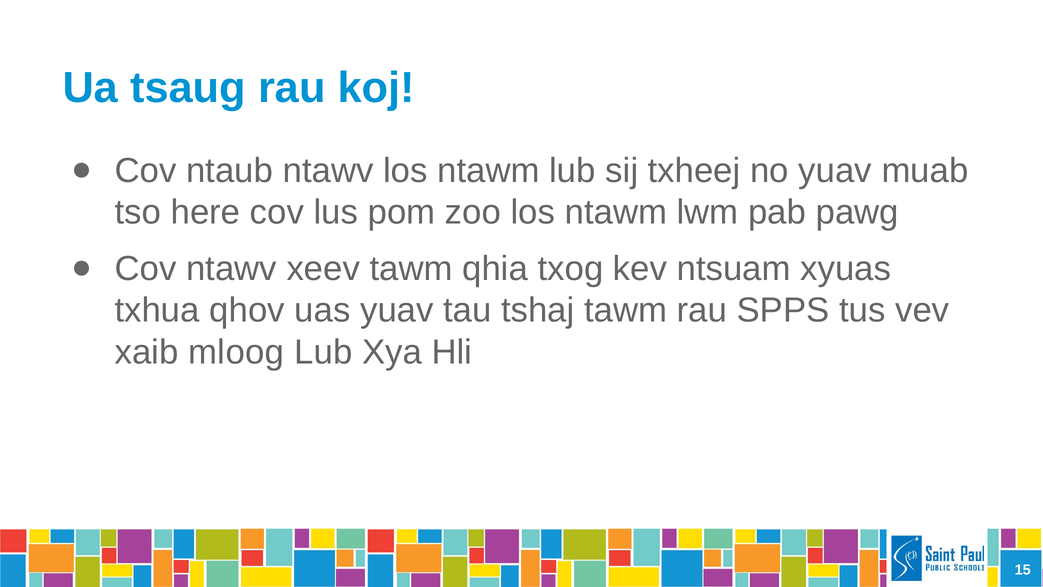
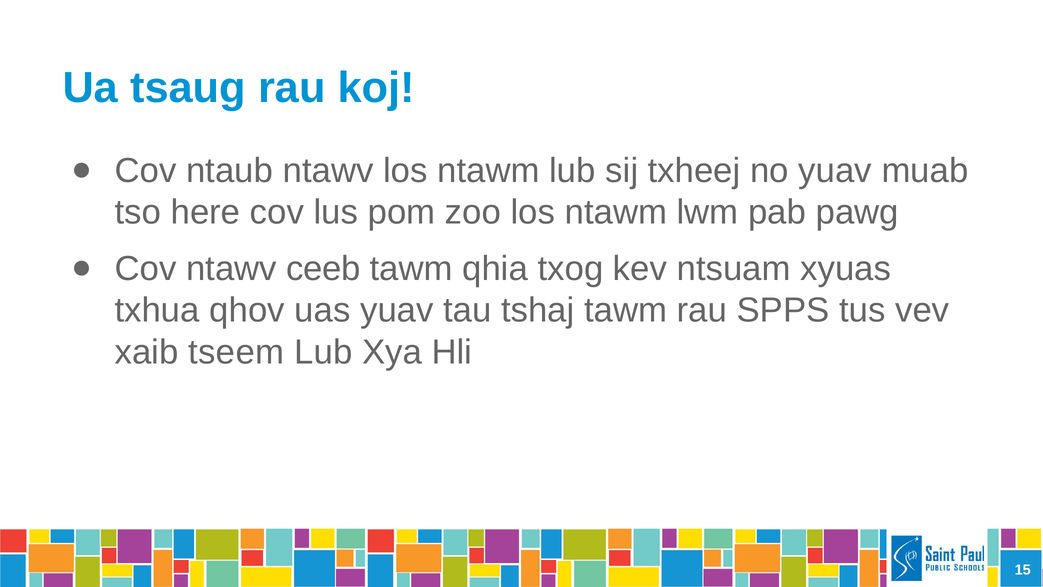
xeev: xeev -> ceeb (323, 269)
mloog: mloog -> tseem (236, 352)
